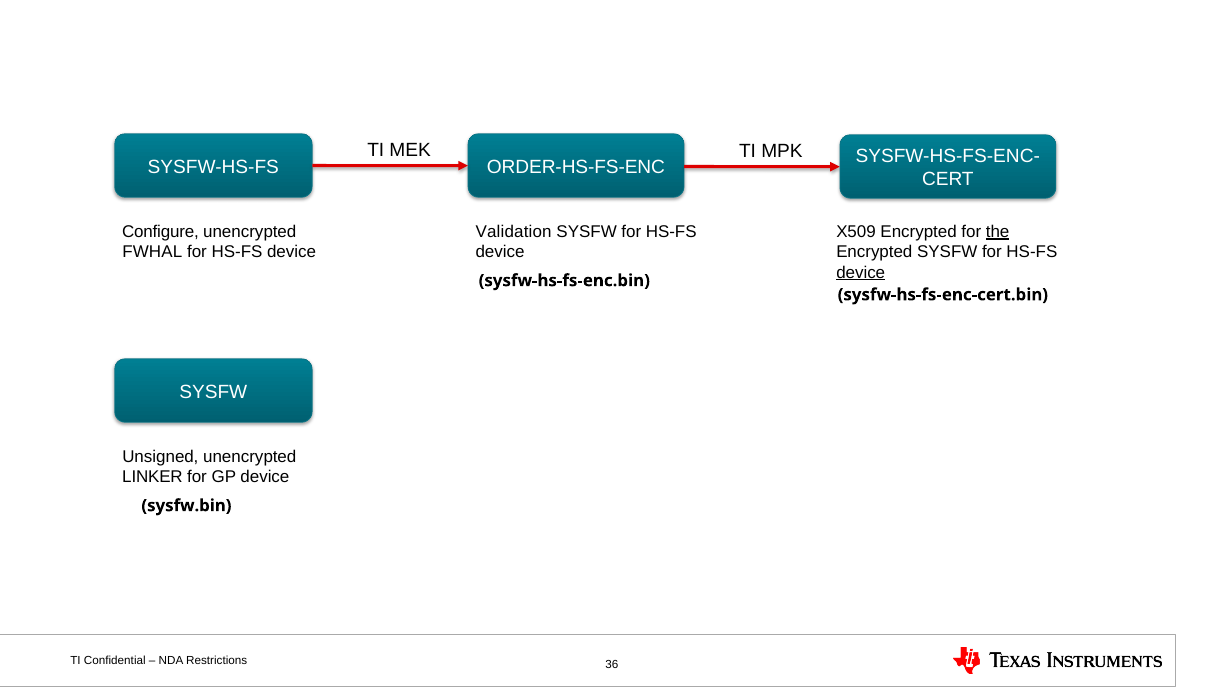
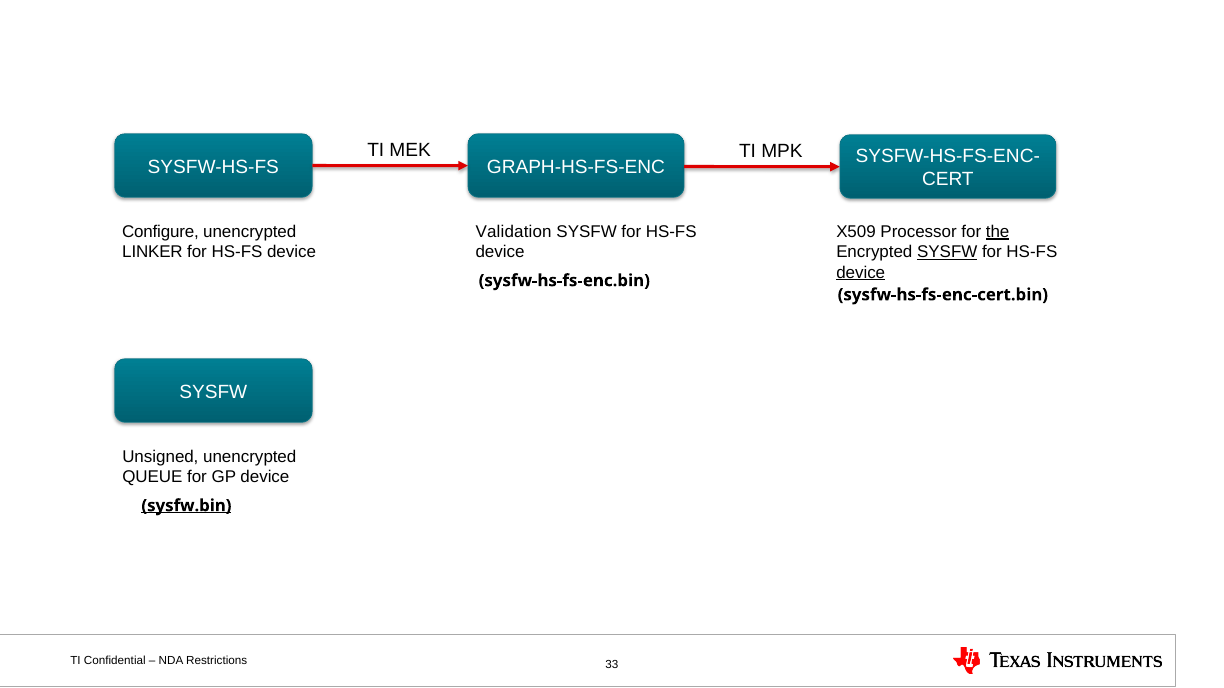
ORDER-HS-FS-ENC: ORDER-HS-FS-ENC -> GRAPH-HS-FS-ENC (576, 167)
X509 Encrypted: Encrypted -> Processor (919, 232)
FWHAL: FWHAL -> LINKER (152, 252)
SYSFW underline: none -> present (947, 252)
LINKER: LINKER -> QUEUE (152, 477)
sysfw.bin underline: none -> present (186, 506)
36: 36 -> 33 (612, 665)
